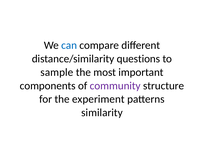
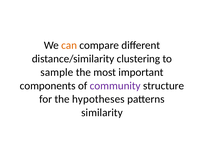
can colour: blue -> orange (69, 45)
questions: questions -> clustering (138, 59)
experiment: experiment -> hypotheses (98, 99)
